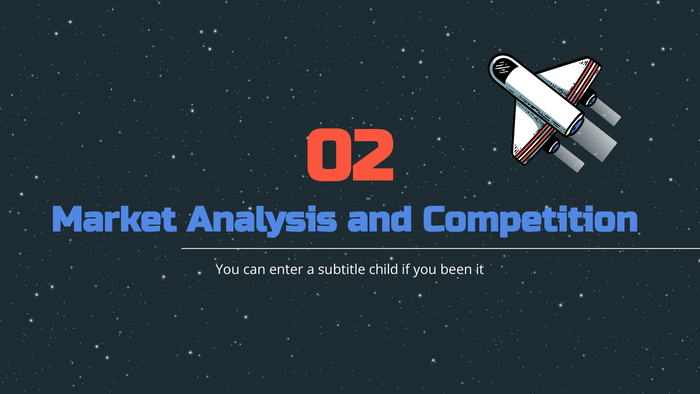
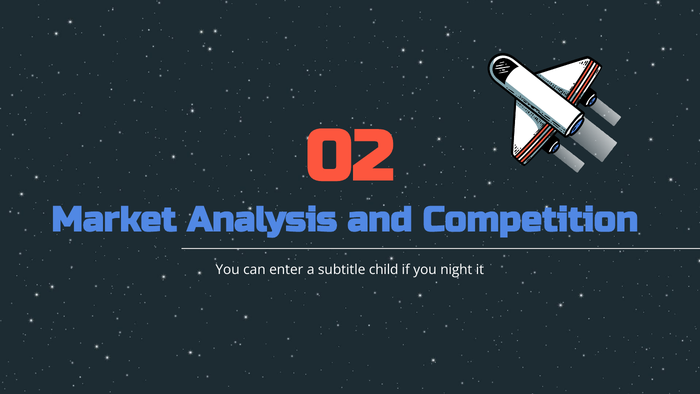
been: been -> night (456, 269)
